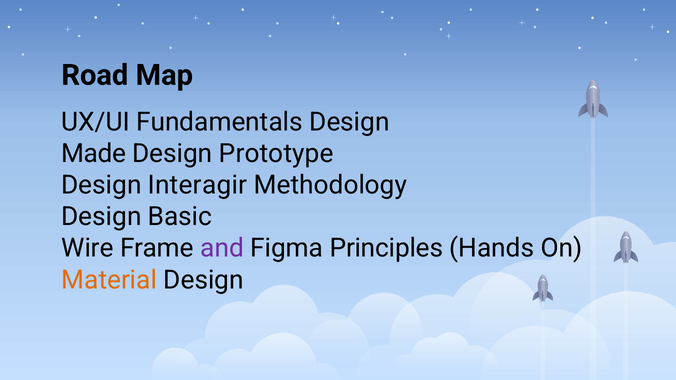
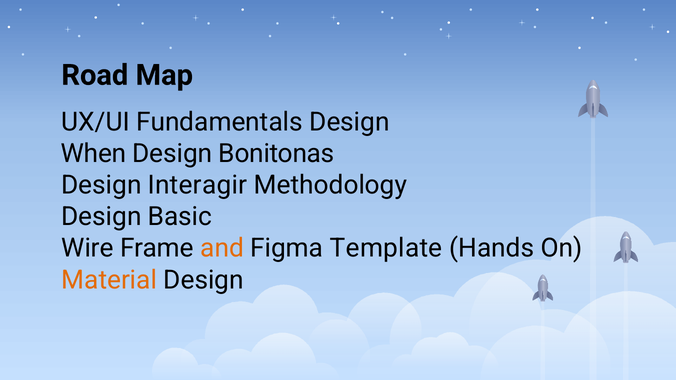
Made: Made -> When (94, 154)
Prototype: Prototype -> Bonitonas (277, 154)
and colour: purple -> orange (222, 248)
Principles: Principles -> Template (386, 248)
